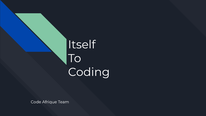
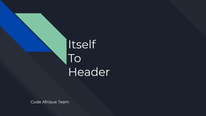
Coding: Coding -> Header (89, 72)
